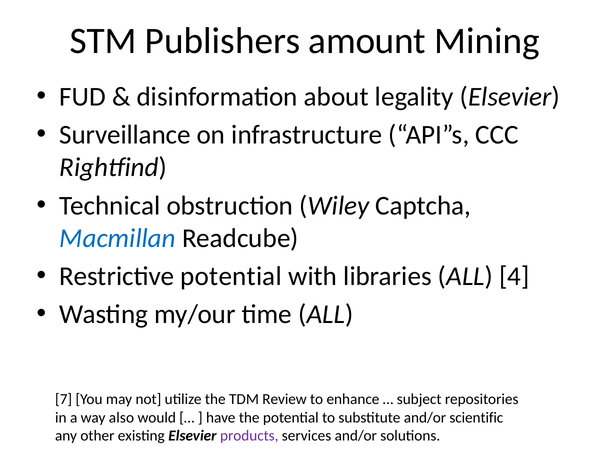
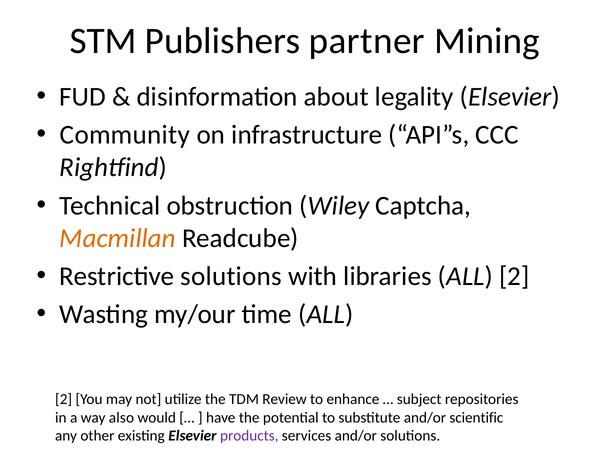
amount: amount -> partner (367, 41)
Surveillance: Surveillance -> Community (125, 135)
Macmillan colour: blue -> orange (118, 238)
Restrictive potential: potential -> solutions (231, 276)
libraries ALL 4: 4 -> 2 (514, 276)
7: 7 -> 2 (64, 399)
